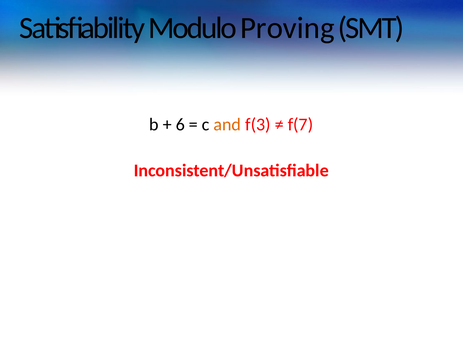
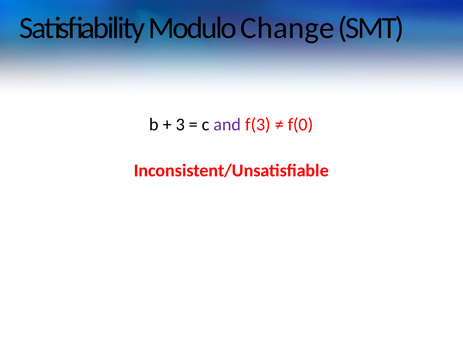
Proving: Proving -> Change (287, 28)
6: 6 -> 3 (180, 125)
and colour: orange -> purple (227, 125)
f(7: f(7 -> f(0 (300, 125)
